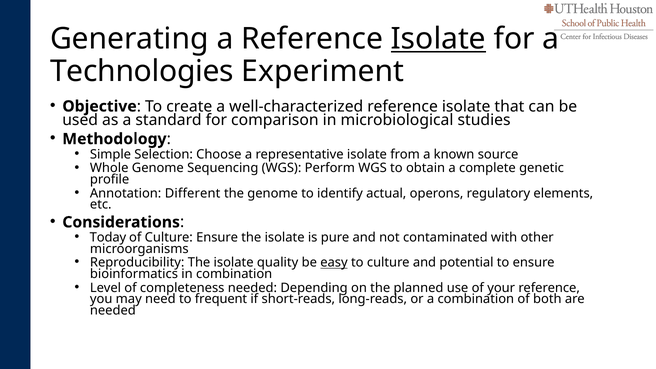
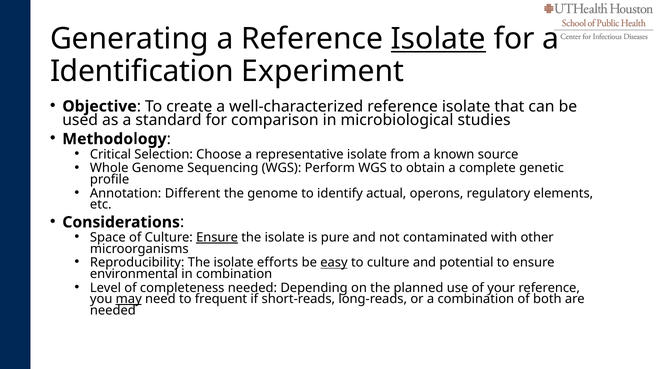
Technologies: Technologies -> Identification (142, 71)
Simple: Simple -> Critical (111, 154)
Today: Today -> Space (108, 238)
Ensure underline: none -> present (217, 238)
quality: quality -> efforts (278, 263)
bioinformatics: bioinformatics -> environmental (134, 274)
may underline: none -> present (129, 299)
